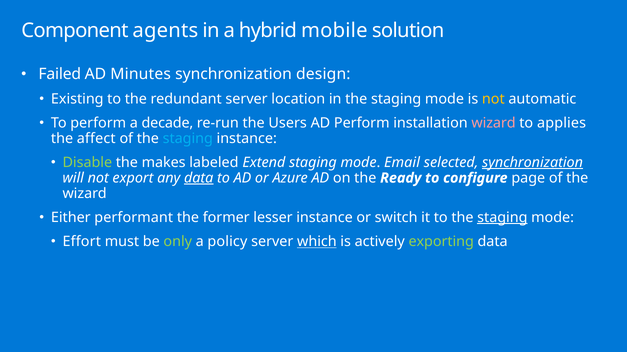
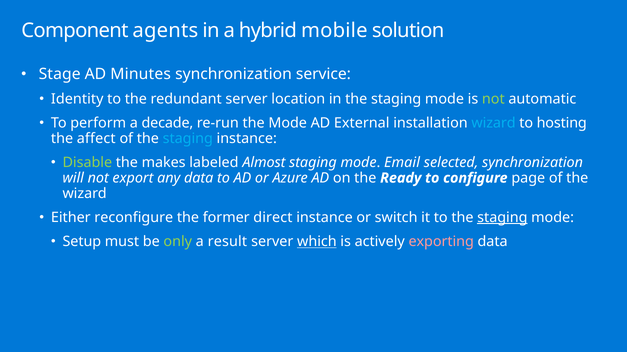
Failed: Failed -> Stage (60, 74)
design: design -> service (323, 74)
Existing: Existing -> Identity (77, 99)
not colour: yellow -> light green (493, 99)
the Users: Users -> Mode (288, 123)
AD Perform: Perform -> External (362, 123)
wizard colour: pink -> light blue (494, 123)
applies: applies -> hosting (562, 123)
Extend: Extend -> Almost (264, 163)
synchronization underline: present -> none (533, 163)
data underline: present -> none (199, 178)
performant: performant -> reconfigure (134, 218)
lesser: lesser -> direct (273, 218)
Effort: Effort -> Setup (82, 242)
policy: policy -> result (227, 242)
exporting colour: light green -> pink (441, 242)
